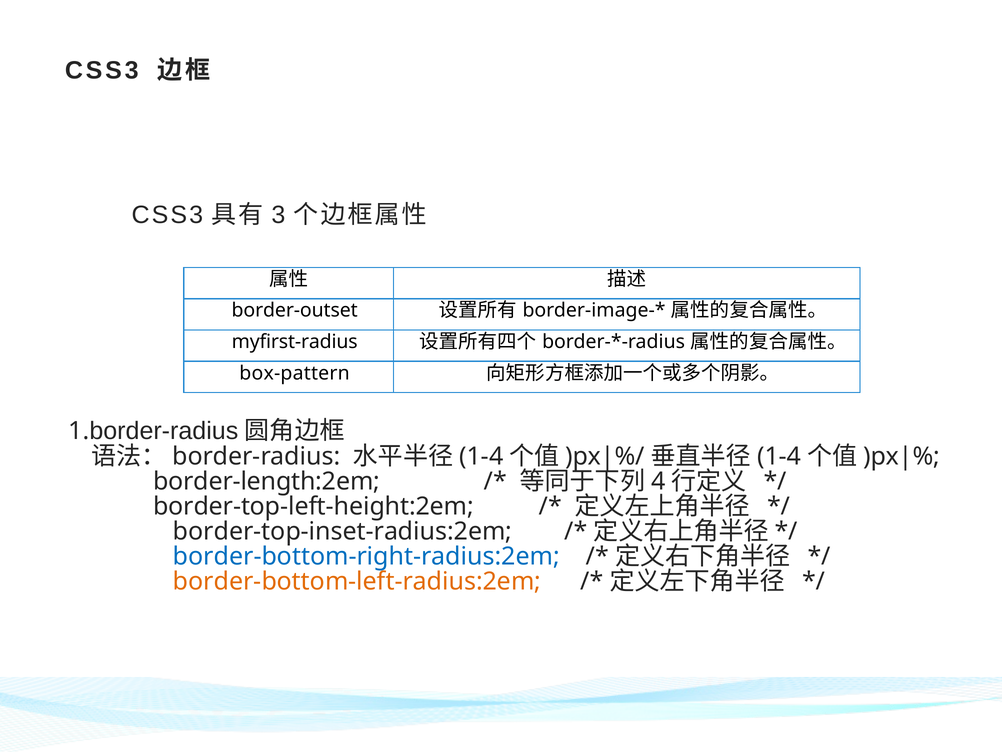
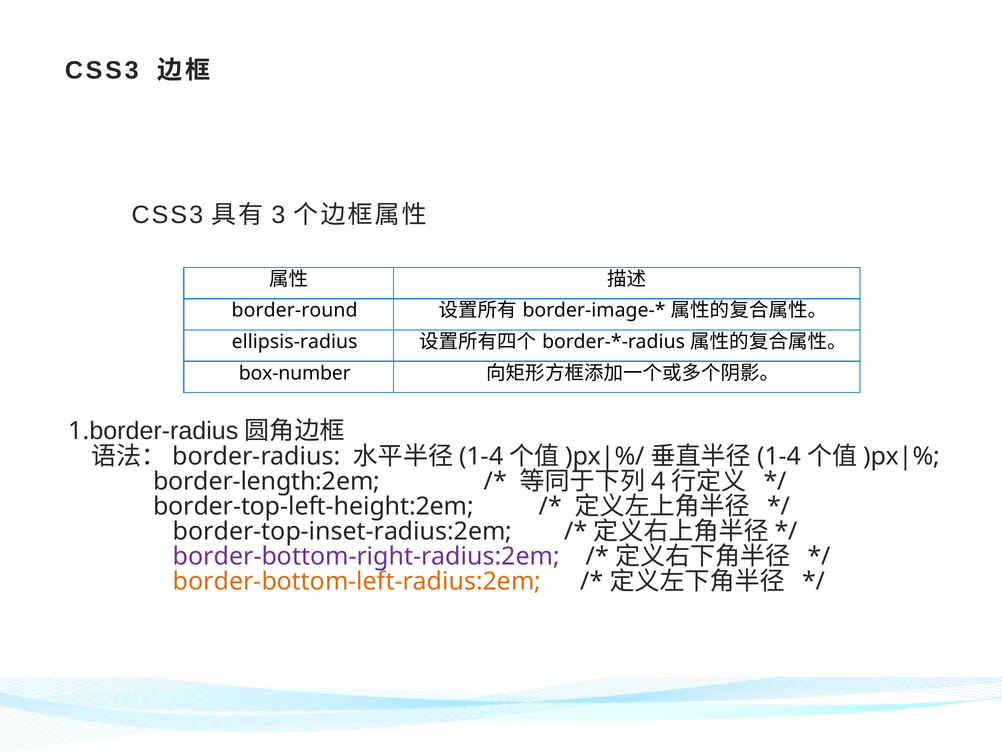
border-outset: border-outset -> border-round (295, 310)
myfirst-radius: myfirst-radius -> ellipsis-radius (295, 342)
box-pattern: box-pattern -> box-number (295, 373)
border-bottom-right-radius:2em colour: blue -> purple (366, 556)
